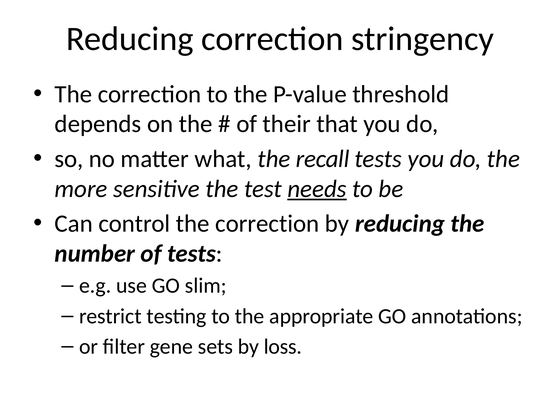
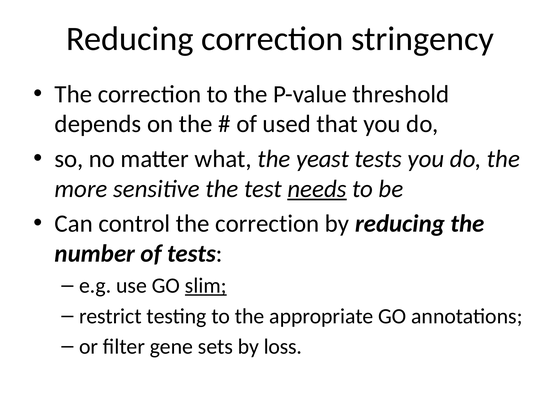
their: their -> used (287, 124)
recall: recall -> yeast (323, 159)
slim underline: none -> present (206, 286)
